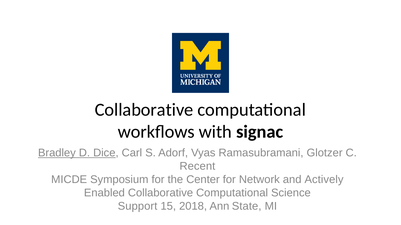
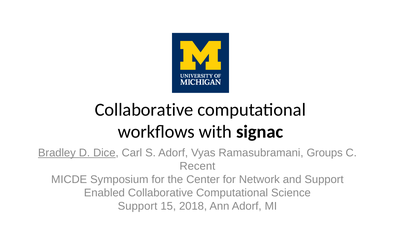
Glotzer: Glotzer -> Groups (325, 153)
and Actively: Actively -> Support (324, 180)
Ann State: State -> Adorf (247, 207)
